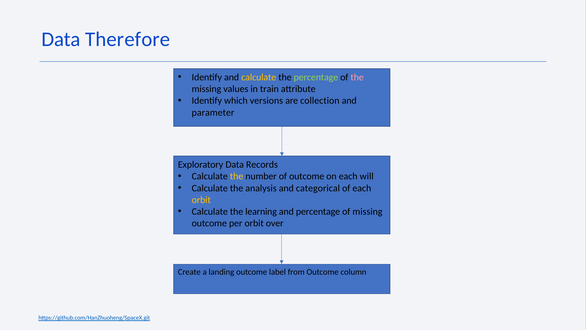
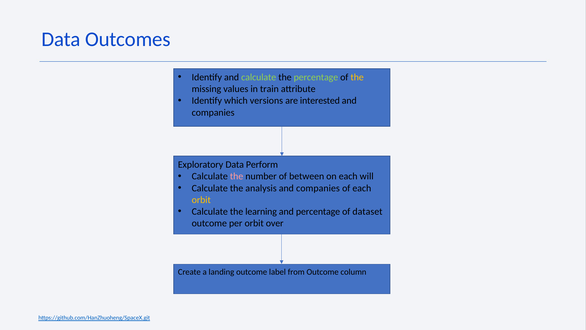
Therefore: Therefore -> Outcomes (128, 39)
calculate colour: yellow -> light green (259, 77)
the colour: pink -> yellow (357, 77)
collection: collection -> interested (320, 101)
parameter: parameter -> companies (213, 112)
Records: Records -> Perform (262, 164)
the colour: yellow -> pink (237, 176)
of outcome: outcome -> between (307, 176)
categorical: categorical -> companies (318, 188)
of missing: missing -> dataset (367, 211)
